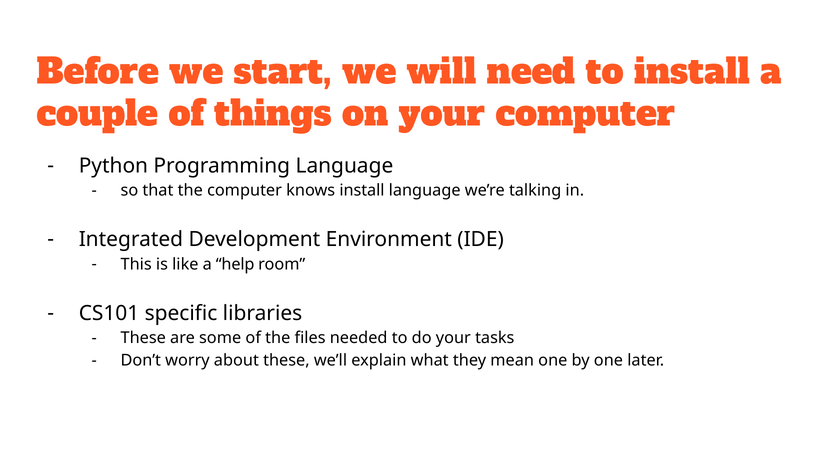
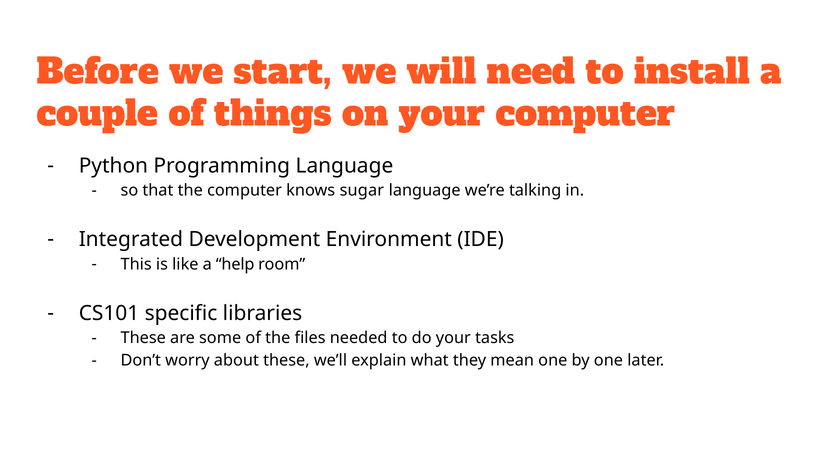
knows install: install -> sugar (362, 190)
